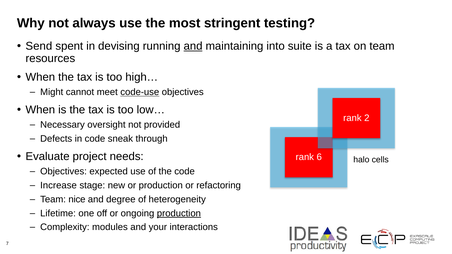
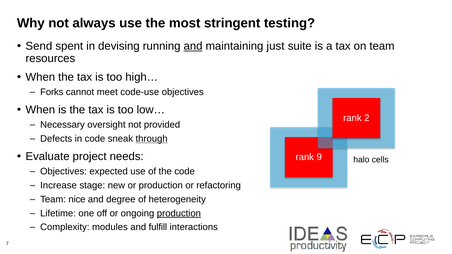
into: into -> just (276, 46)
Might: Might -> Forks (52, 92)
code-use underline: present -> none (140, 92)
through underline: none -> present (152, 139)
6: 6 -> 9 (319, 157)
your: your -> fulfill (158, 227)
